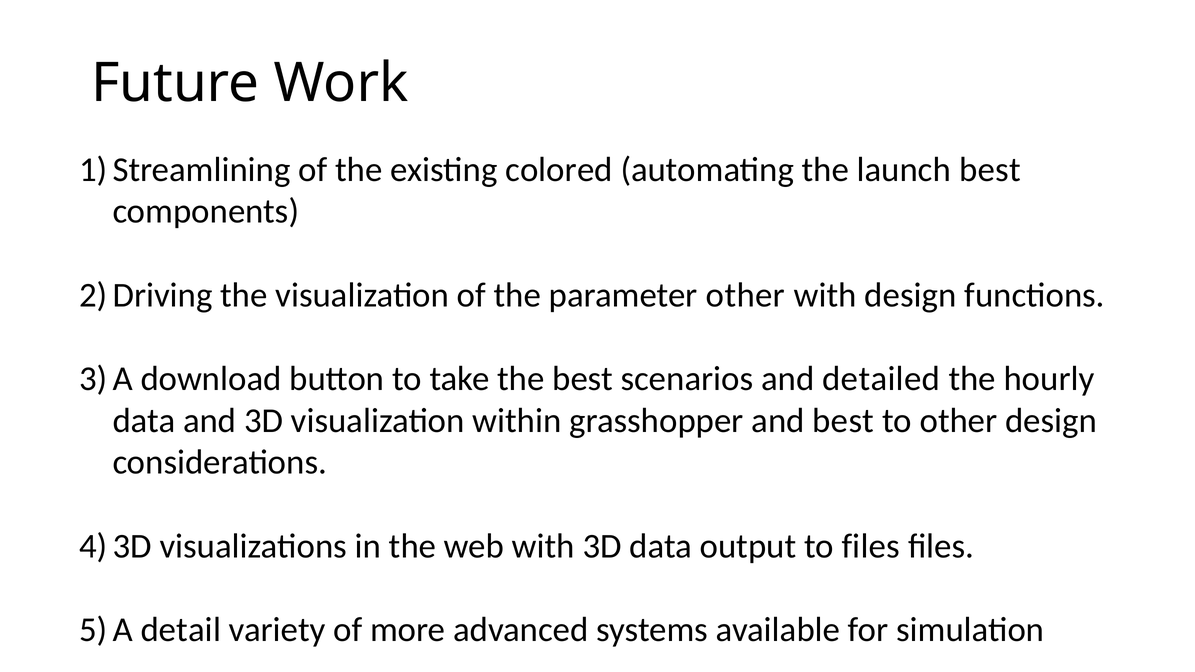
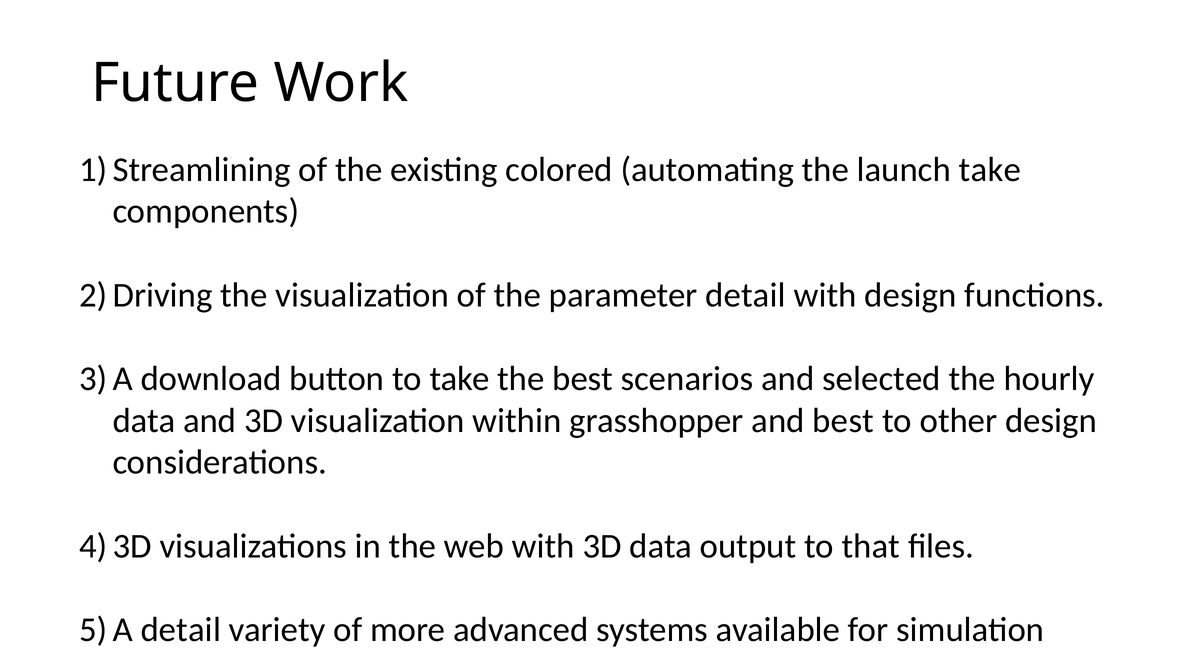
launch best: best -> take (990, 170)
parameter other: other -> detail (746, 295)
detailed: detailed -> selected (881, 379)
to files: files -> that (871, 546)
